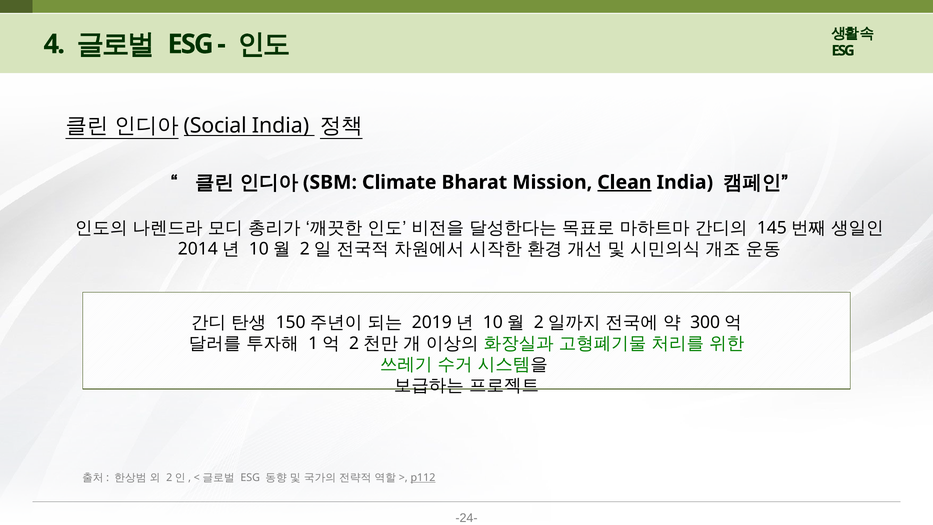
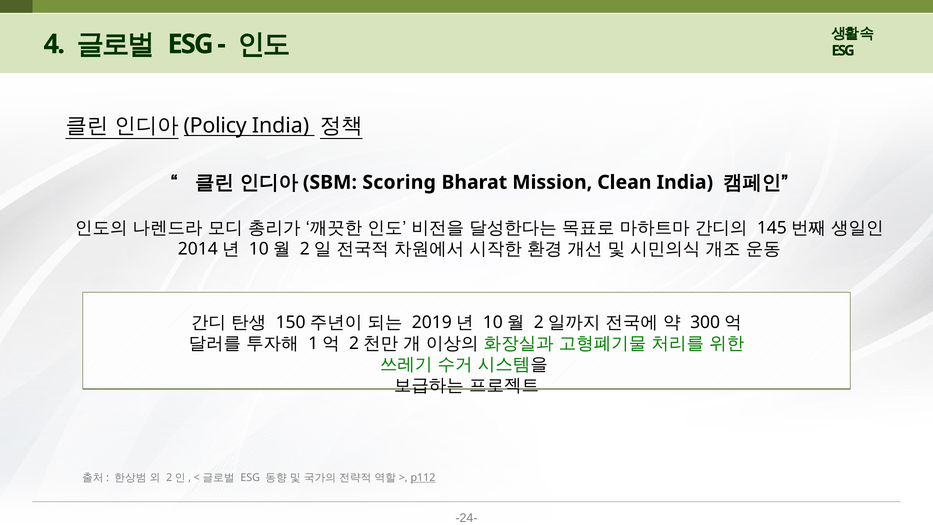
Social: Social -> Policy (215, 126)
Climate: Climate -> Scoring (399, 182)
Clean underline: present -> none (624, 182)
